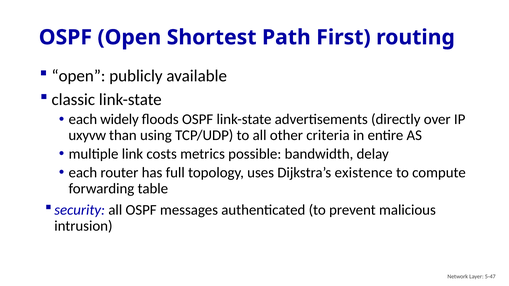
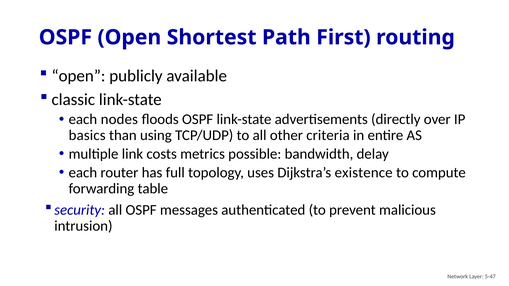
widely: widely -> nodes (119, 119)
uxyvw: uxyvw -> basics (87, 136)
